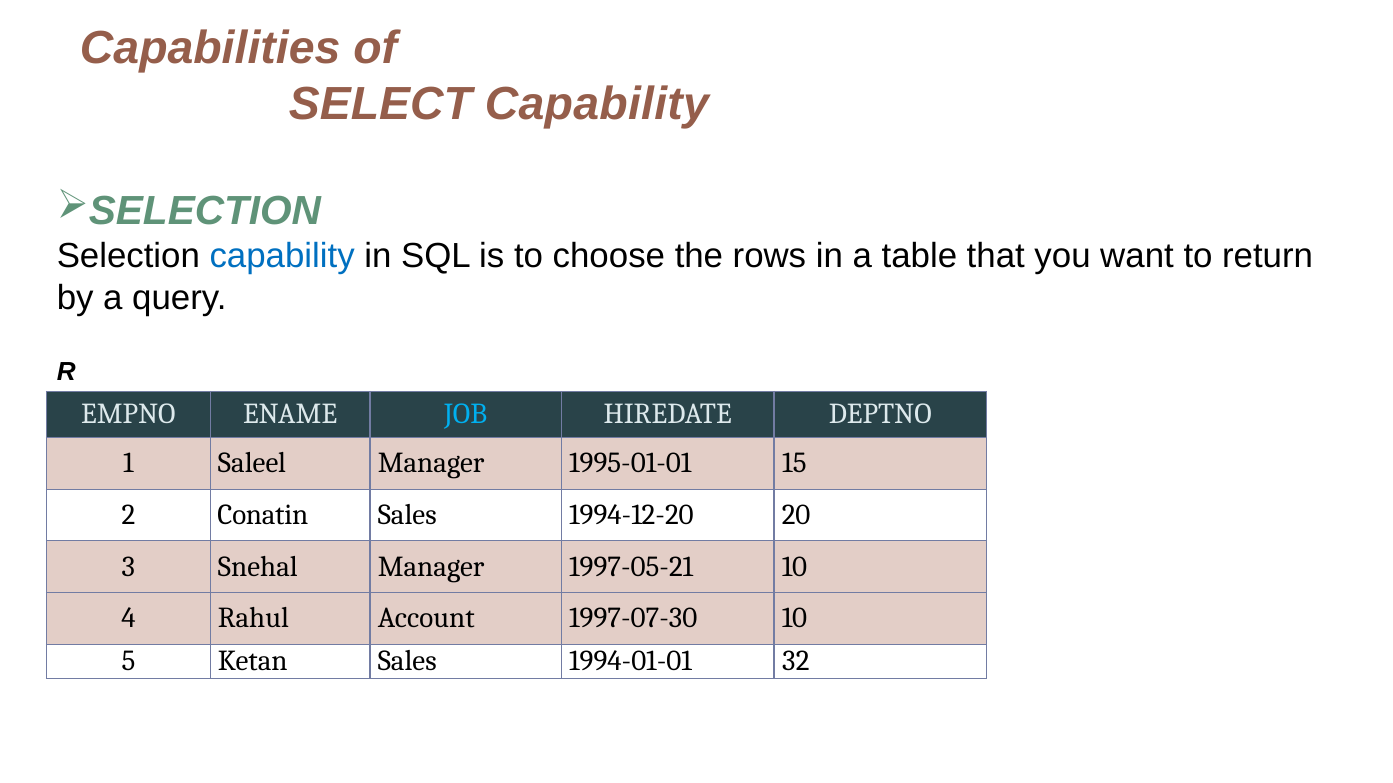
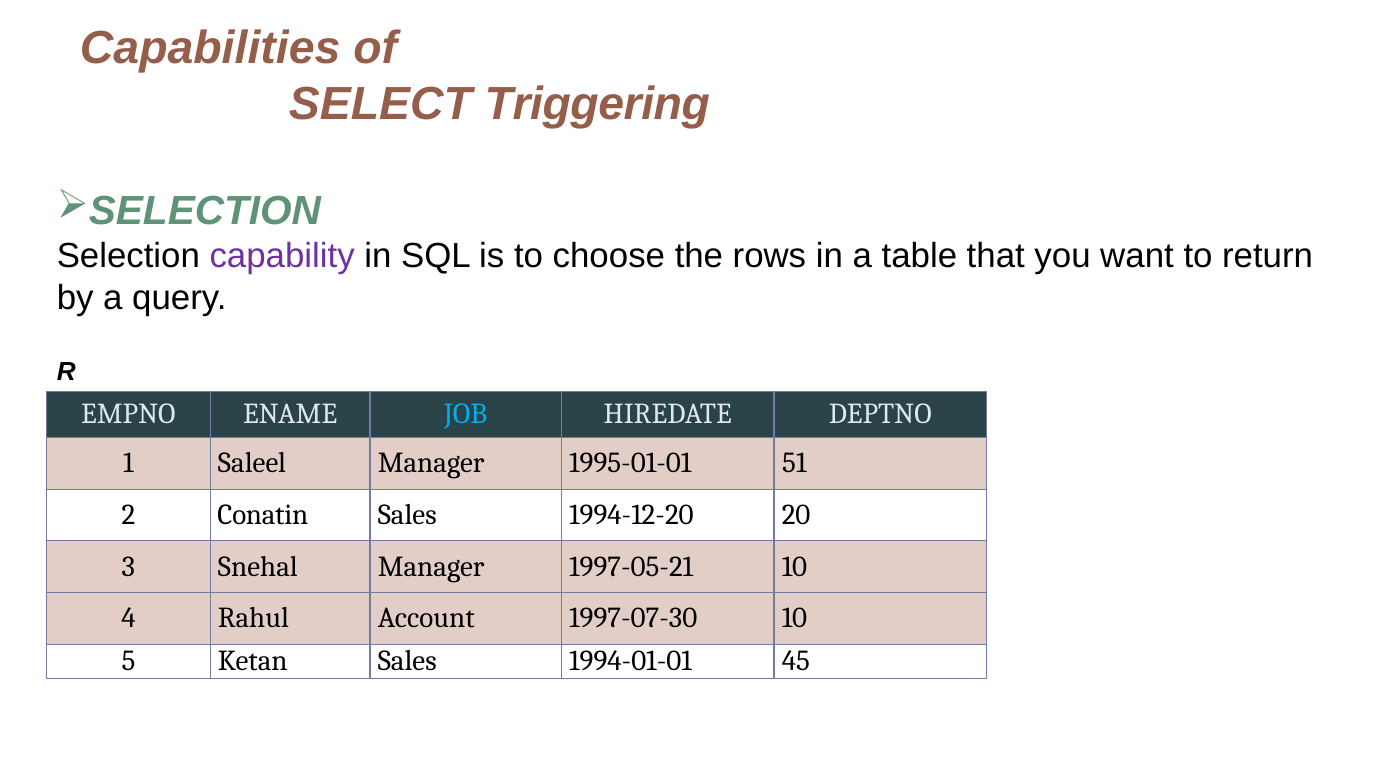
SELECT Capability: Capability -> Triggering (597, 104)
capability colour: blue -> purple (282, 257)
15: 15 -> 51 (794, 463)
32: 32 -> 45 (796, 662)
